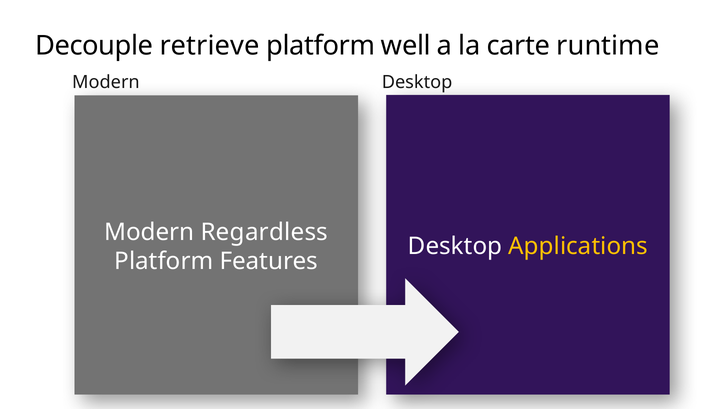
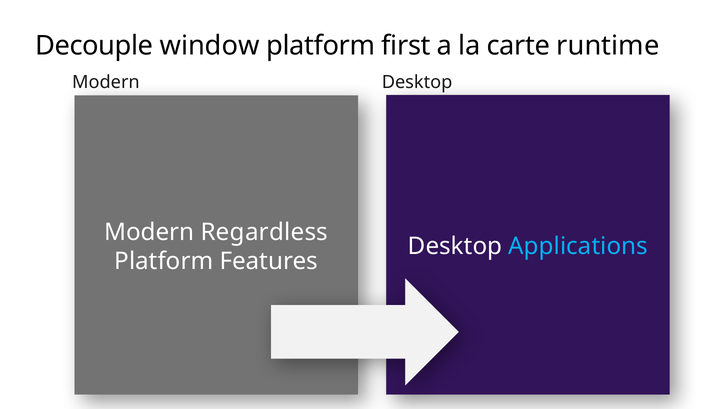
retrieve: retrieve -> window (210, 46)
well: well -> first (406, 46)
Applications colour: yellow -> light blue (578, 246)
